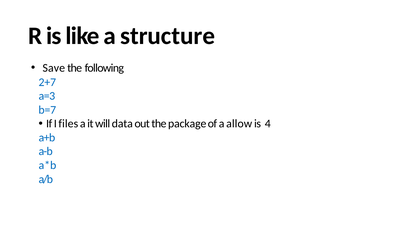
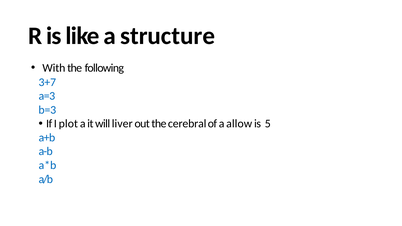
Save: Save -> With (54, 68)
2+7: 2+7 -> 3+7 (47, 82)
b=7: b=7 -> b=3 (47, 110)
files: files -> plot (68, 124)
data: data -> liver (122, 124)
package: package -> cerebral (187, 124)
4: 4 -> 5 (268, 124)
